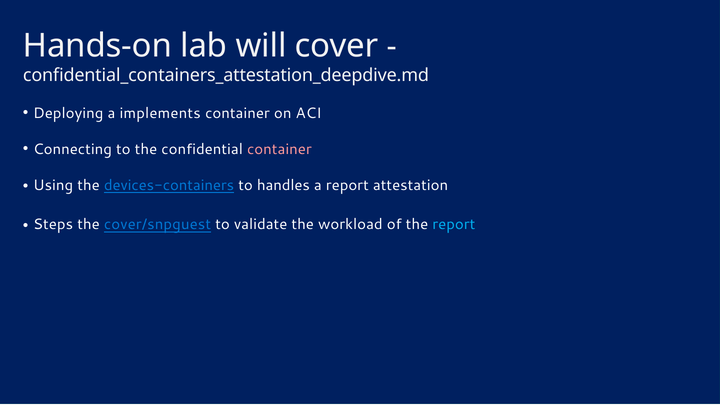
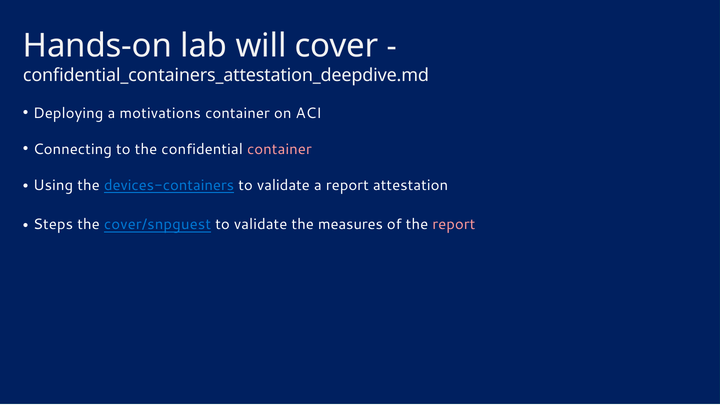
implements: implements -> motivations (160, 113)
handles: handles -> validate (283, 185)
workload: workload -> measures (350, 224)
report colour: light blue -> pink (454, 224)
